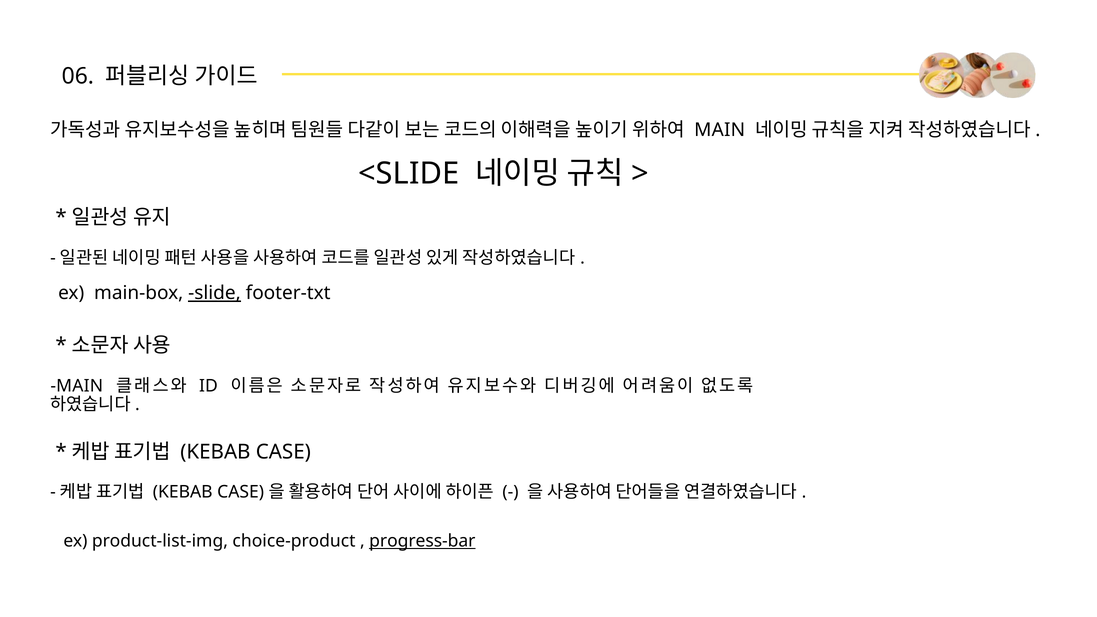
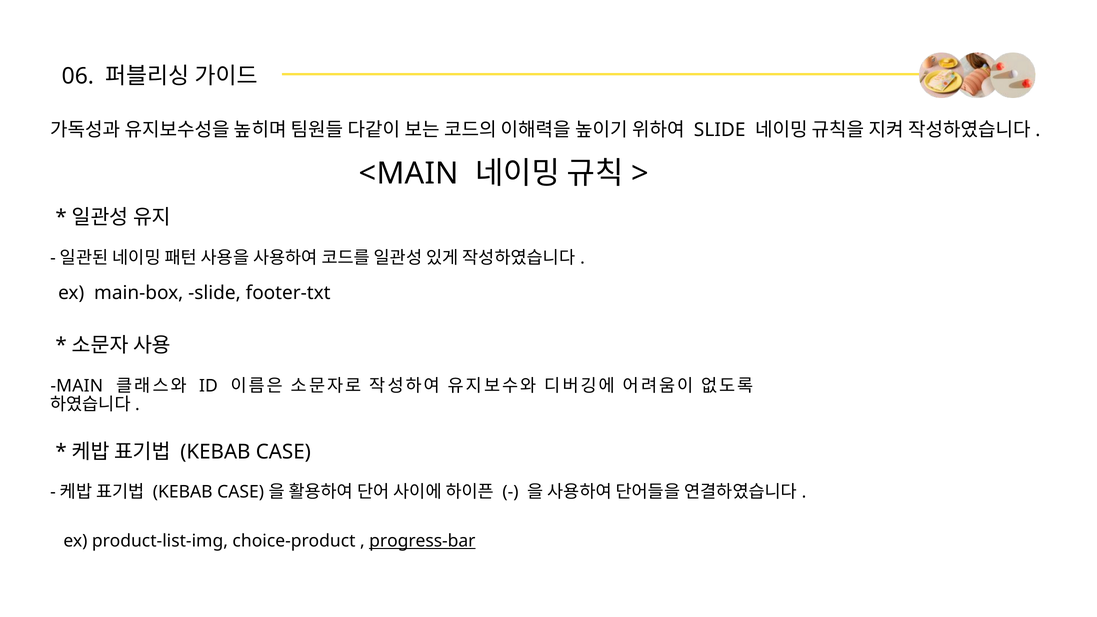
MAIN: MAIN -> SLIDE (720, 130)
<SLIDE: <SLIDE -> <MAIN (409, 173)
slide underline: present -> none (214, 293)
